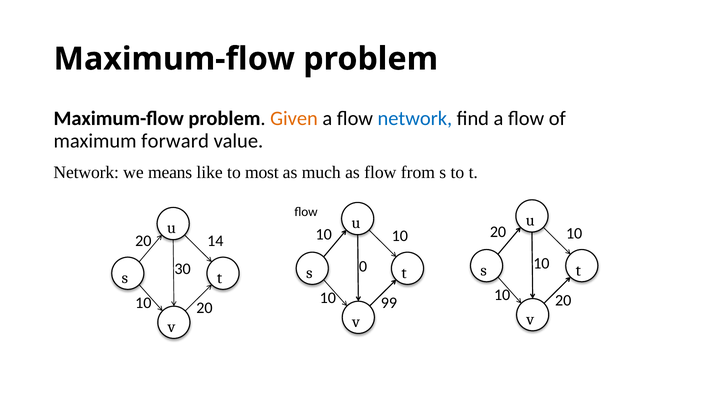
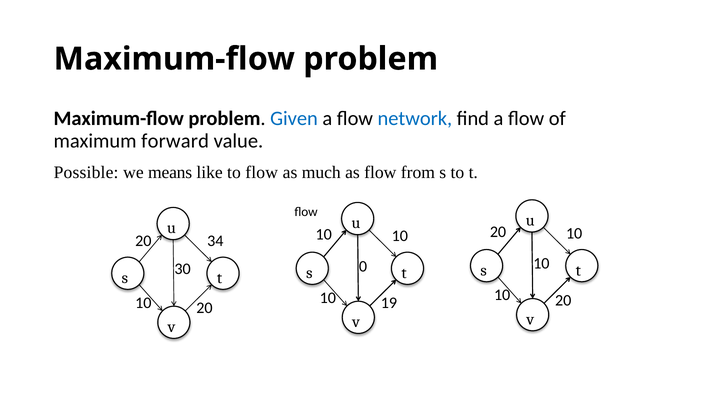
Given colour: orange -> blue (294, 119)
Network: Network -> Possible (86, 173)
to most: most -> flow (262, 173)
14: 14 -> 34 (215, 241)
99: 99 -> 19 (389, 304)
